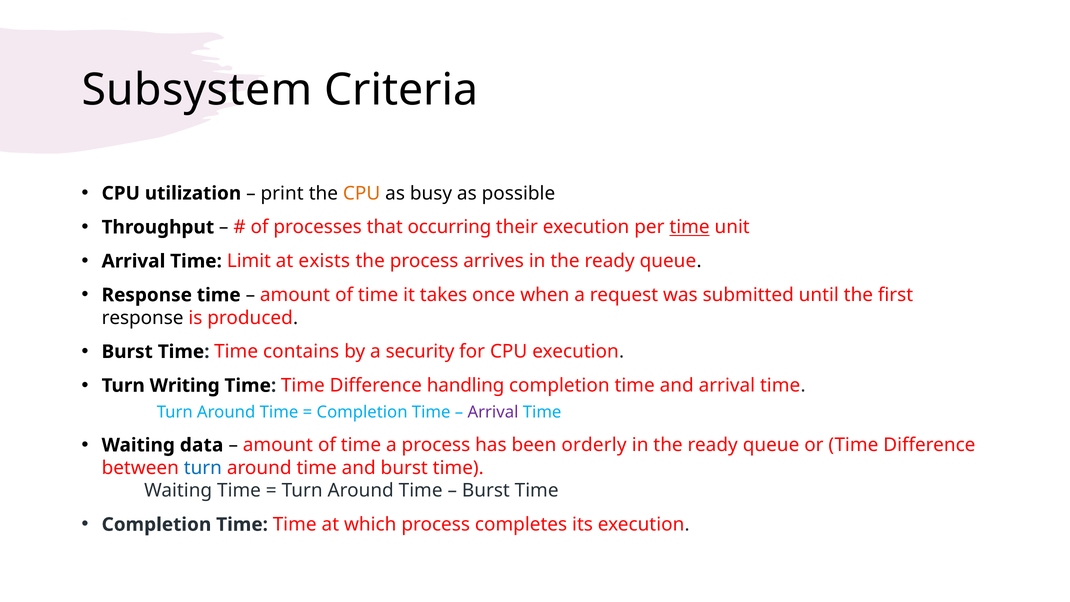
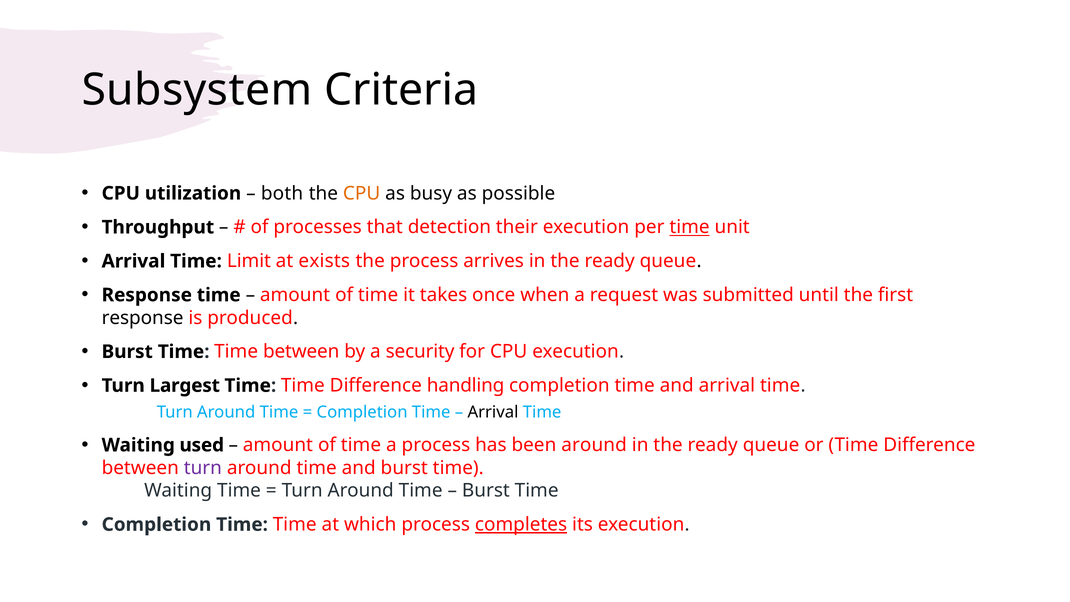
print: print -> both (282, 193)
occurring: occurring -> detection (449, 227)
Time contains: contains -> between (301, 352)
Writing: Writing -> Largest (185, 386)
Arrival colour: purple -> black (493, 412)
data: data -> used (202, 445)
been orderly: orderly -> around (594, 445)
turn colour: blue -> purple (203, 468)
completes underline: none -> present (521, 524)
